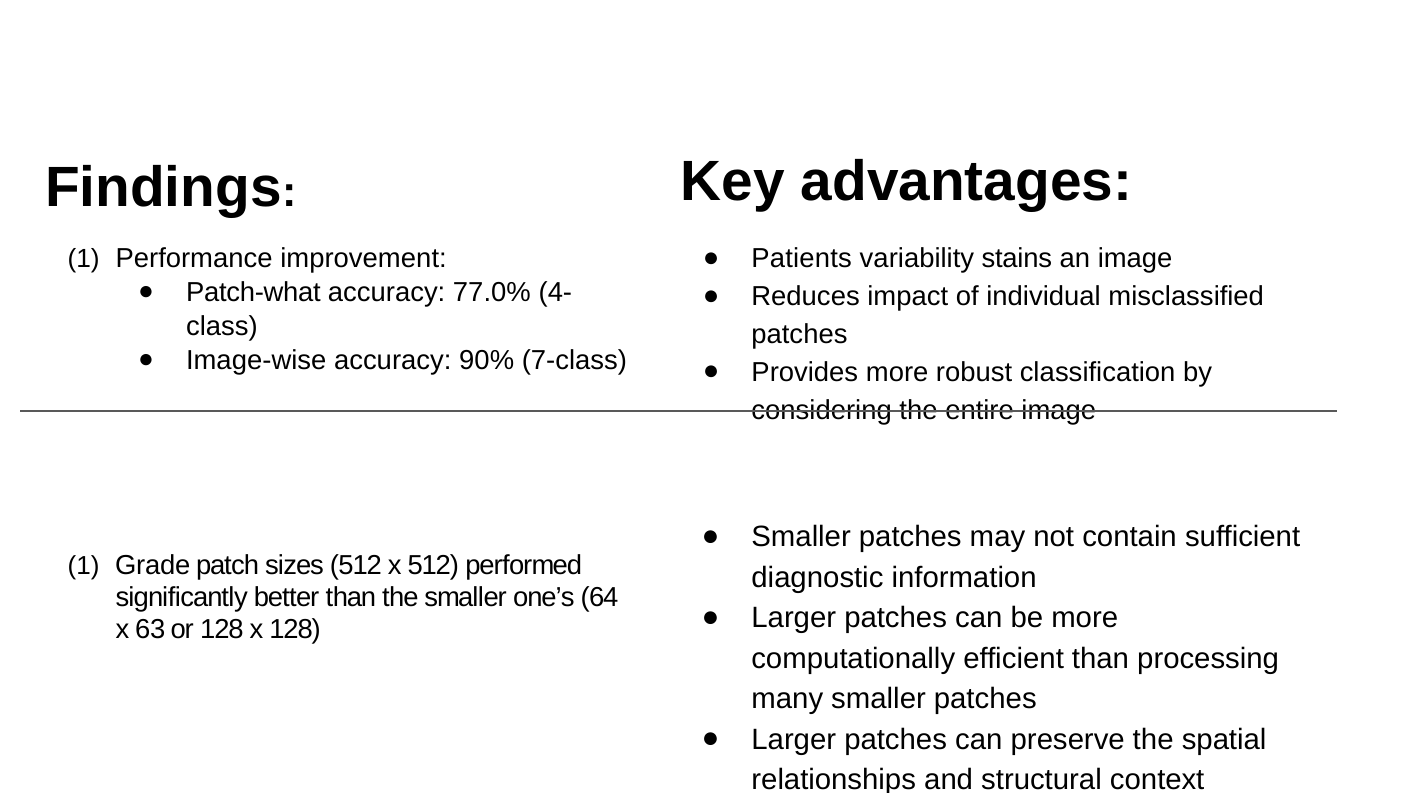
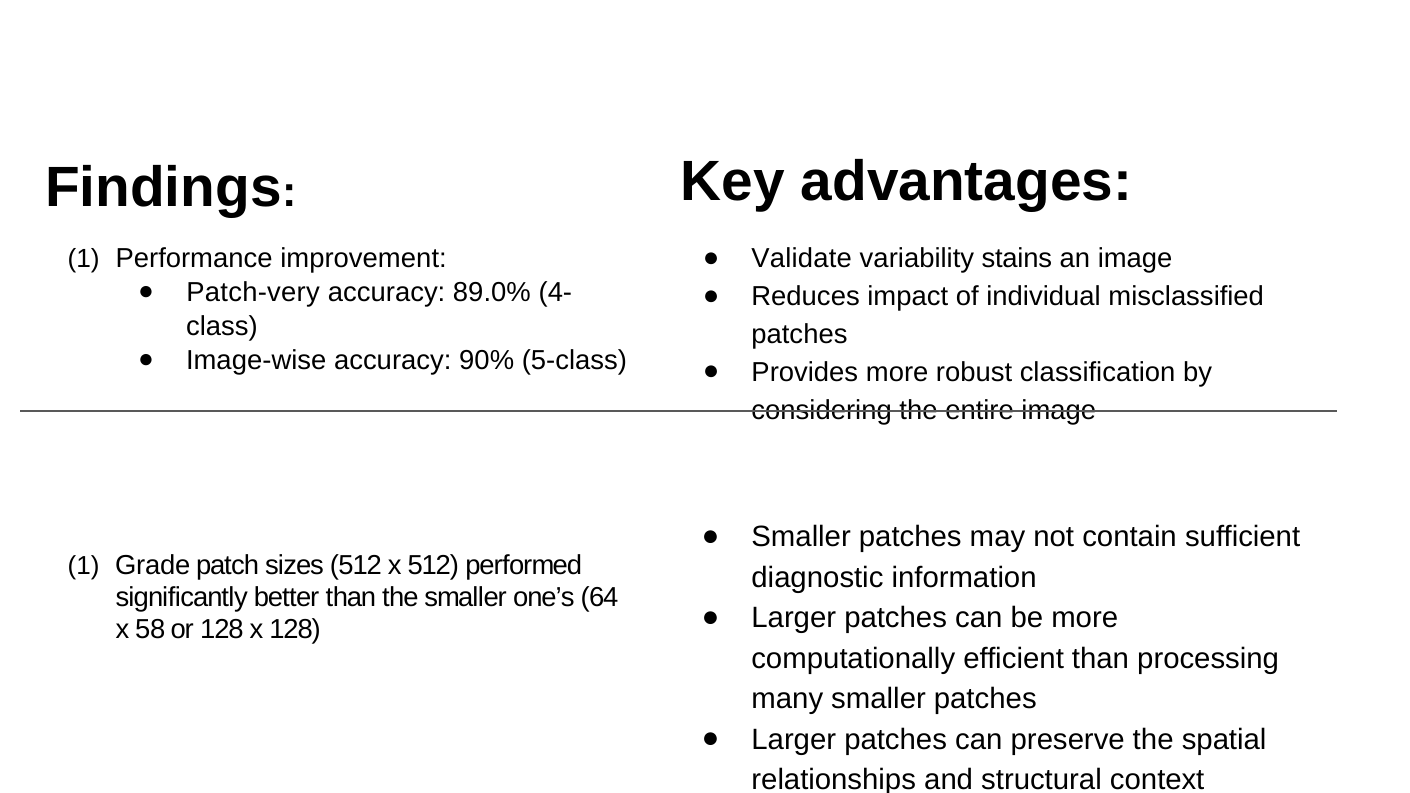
Patients: Patients -> Validate (802, 259)
Patch-what: Patch-what -> Patch-very (253, 292)
77.0%: 77.0% -> 89.0% (492, 292)
7-class: 7-class -> 5-class (574, 360)
63: 63 -> 58 (150, 629)
